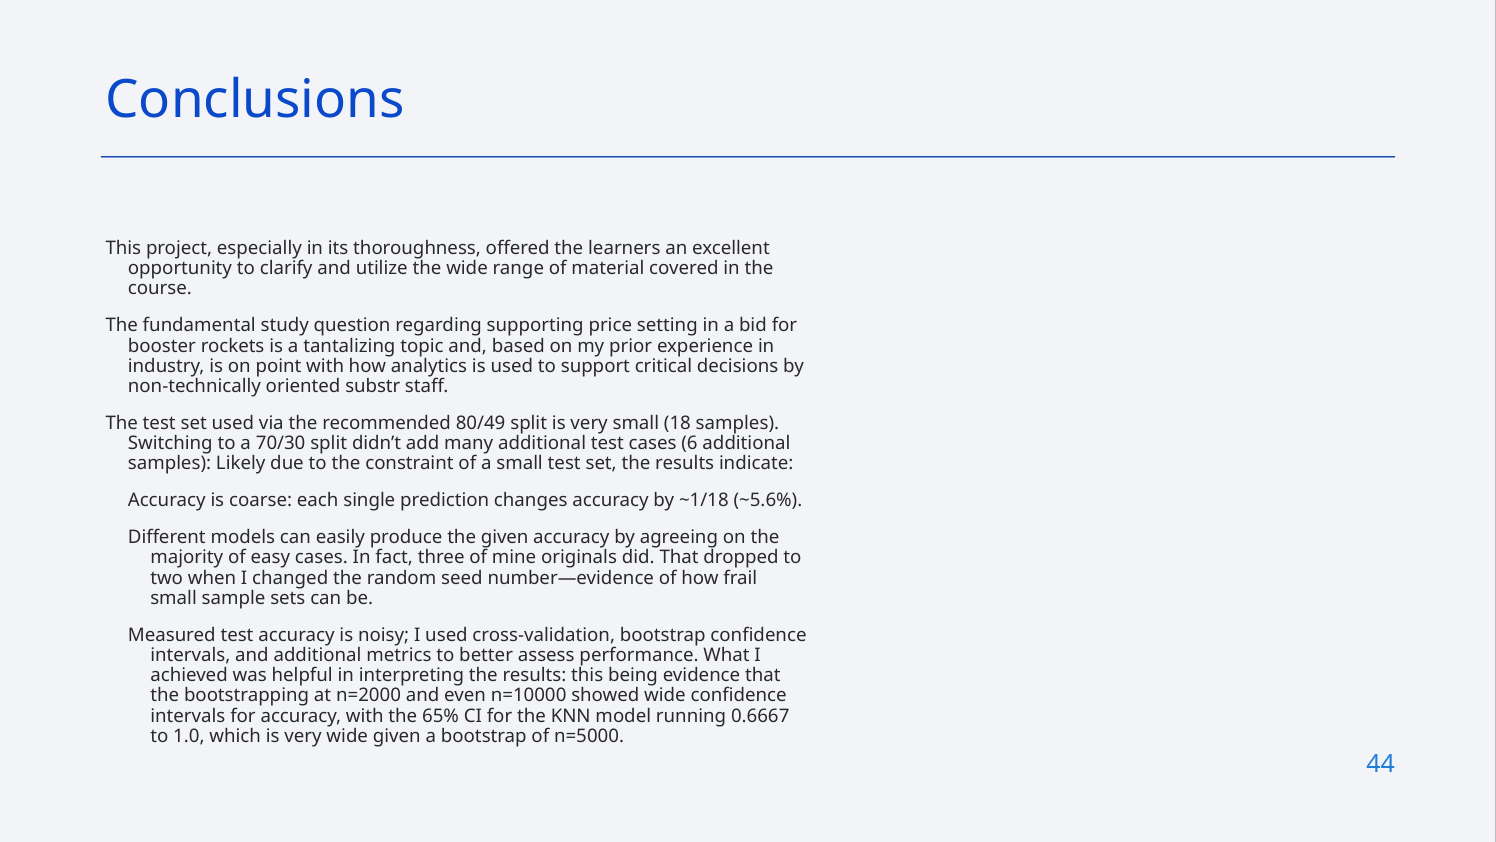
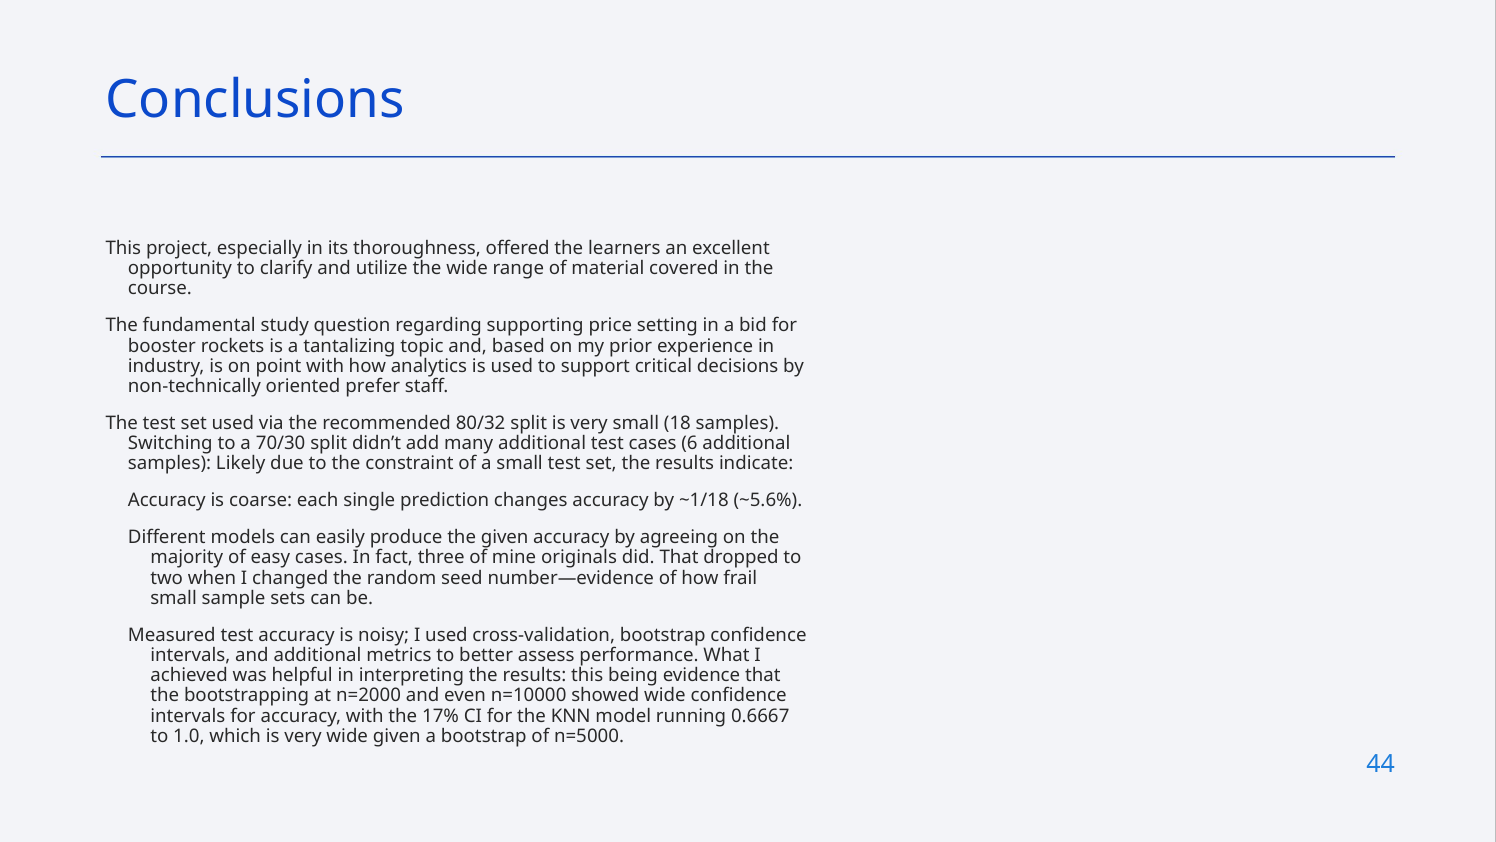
substr: substr -> prefer (373, 386)
80/49: 80/49 -> 80/32 (481, 423)
65%: 65% -> 17% (441, 716)
